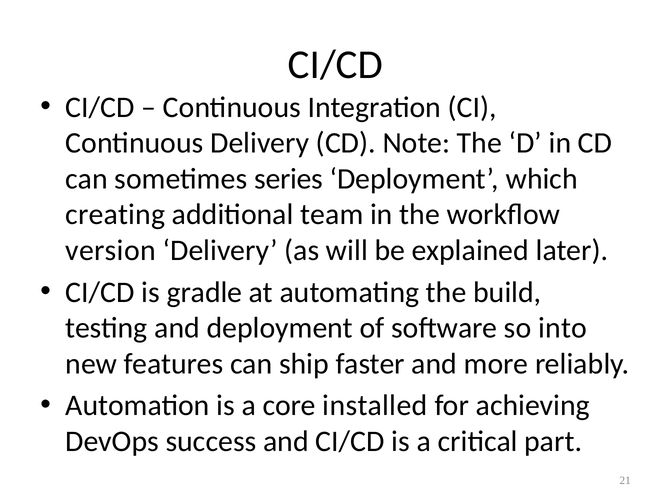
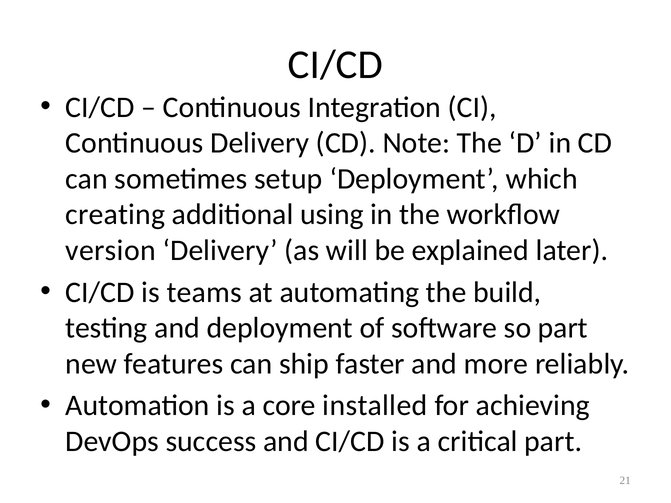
series: series -> setup (288, 179)
team: team -> using (332, 215)
gradle: gradle -> teams (204, 292)
so into: into -> part (563, 328)
